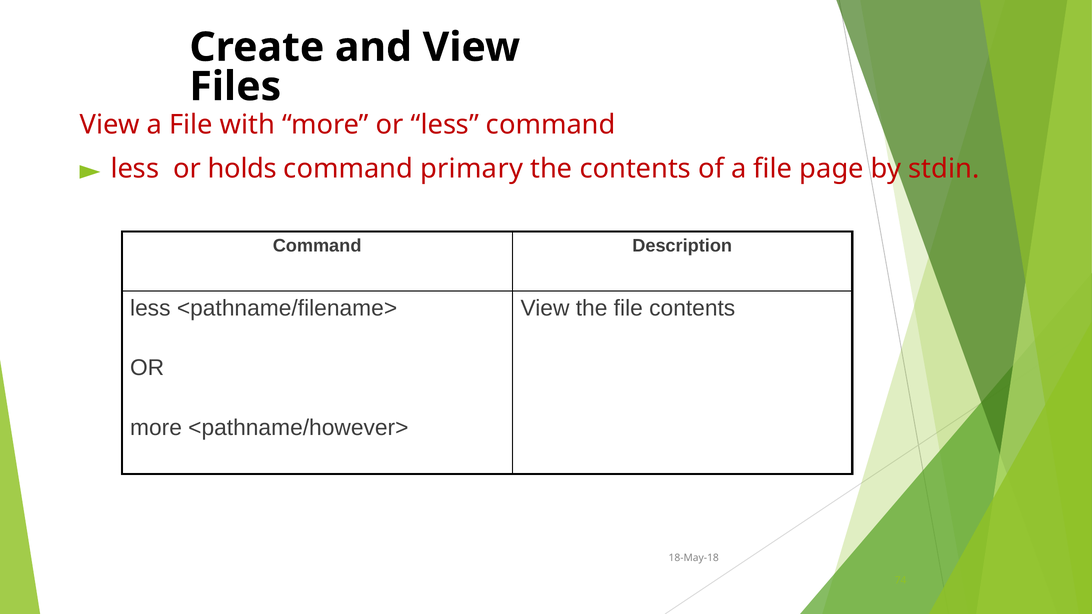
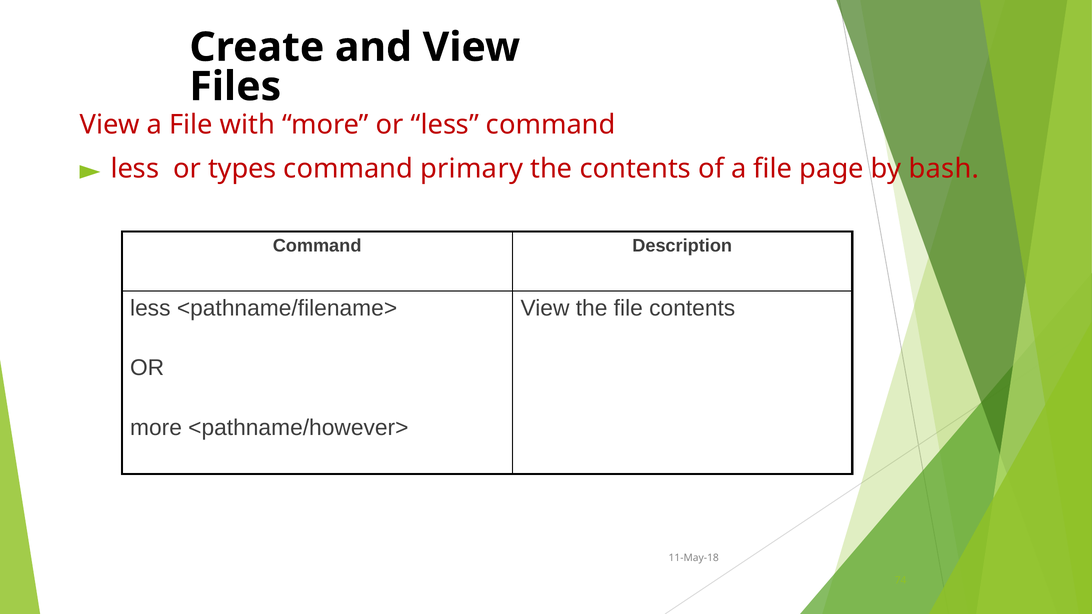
holds: holds -> types (242, 169)
stdin: stdin -> bash (944, 169)
18-May-18: 18-May-18 -> 11-May-18 (694, 558)
